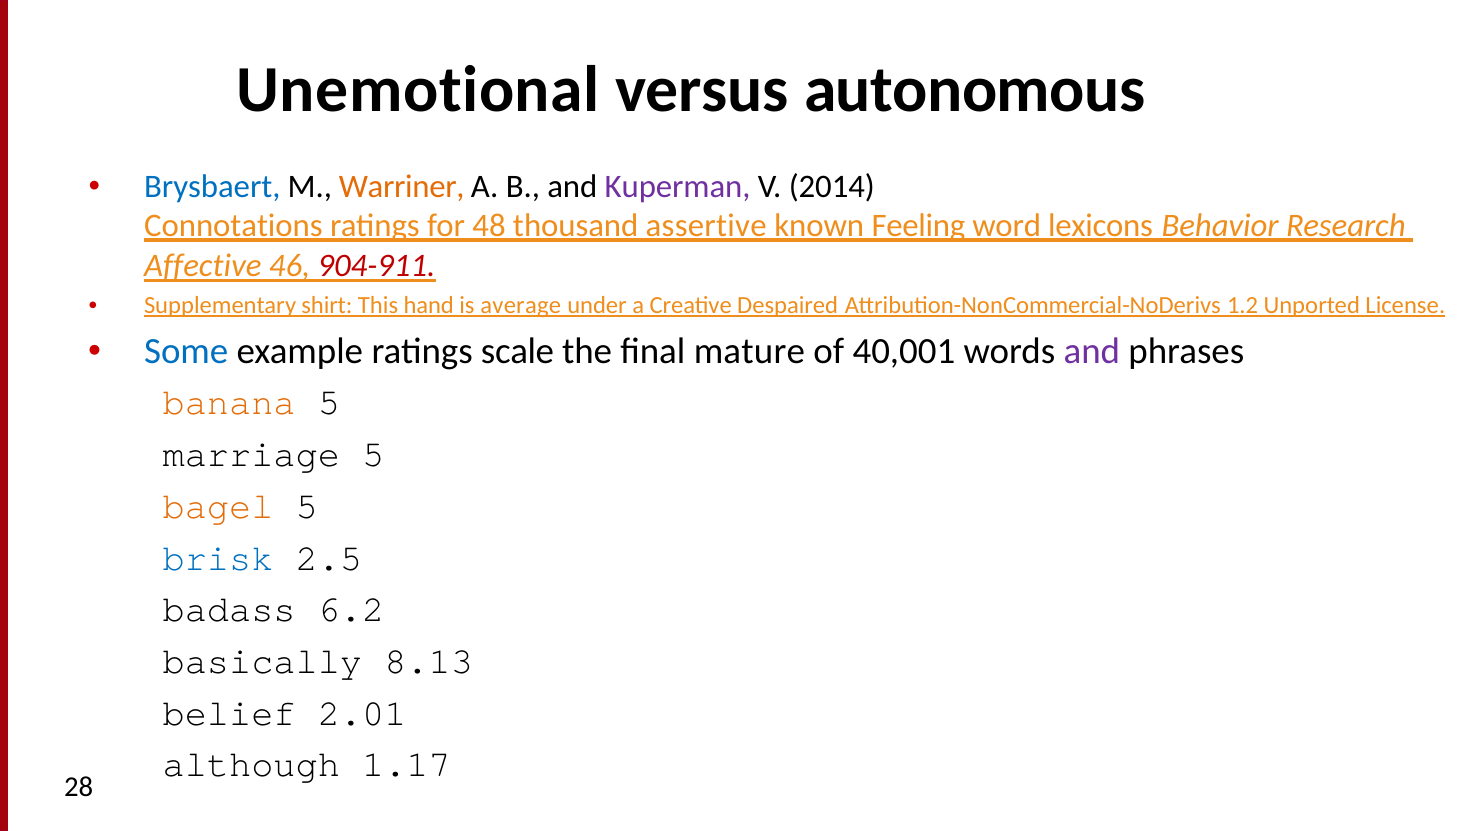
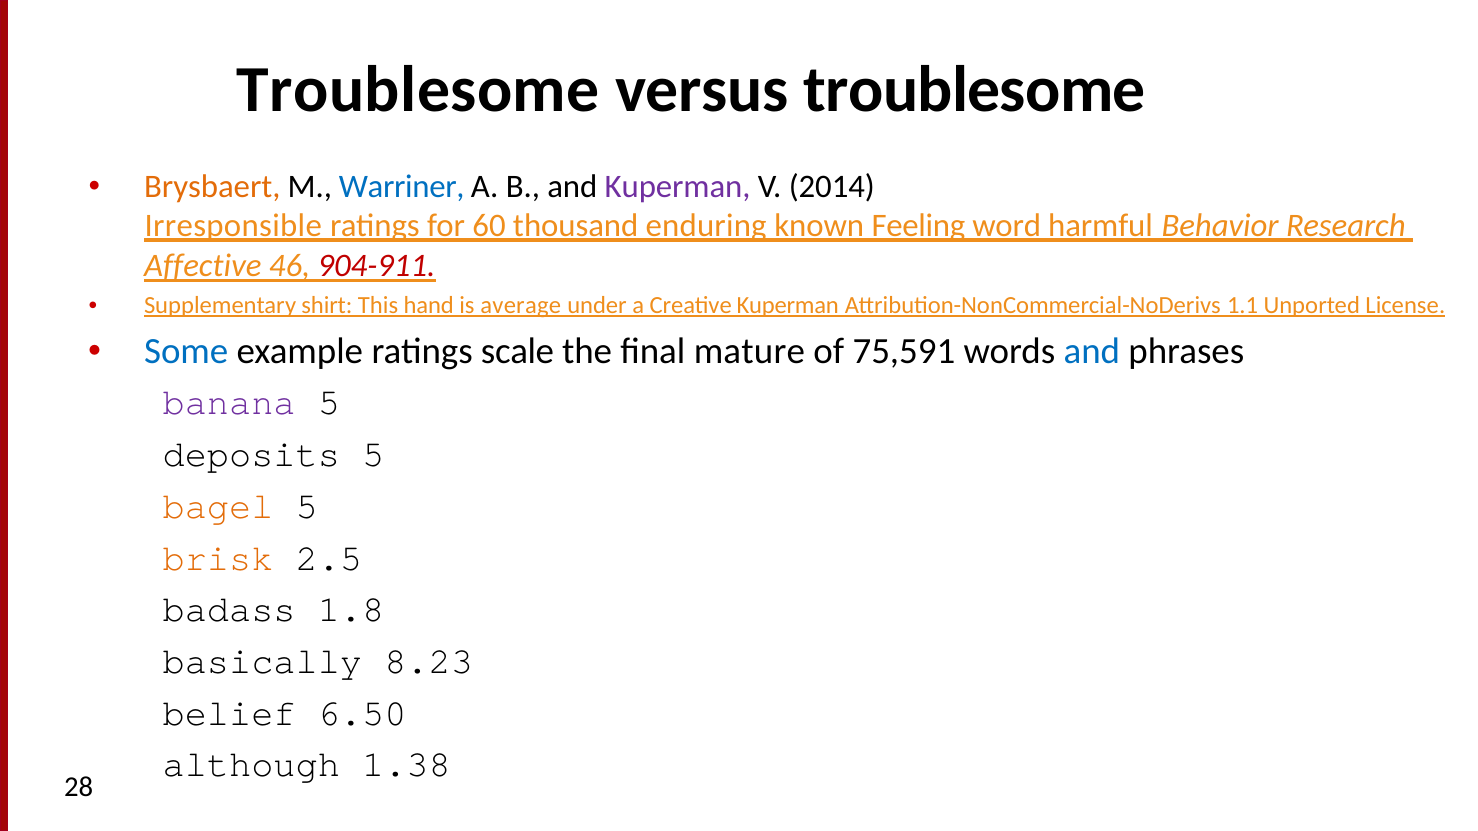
Unemotional: Unemotional -> Troublesome (418, 90)
versus autonomous: autonomous -> troublesome (975, 90)
Brysbaert colour: blue -> orange (212, 186)
Warriner colour: orange -> blue (402, 186)
Connotations: Connotations -> Irresponsible (233, 226)
48: 48 -> 60 (489, 226)
assertive: assertive -> enduring (706, 226)
lexicons: lexicons -> harmful (1100, 226)
Creative Despaired: Despaired -> Kuperman (788, 306)
1.2: 1.2 -> 1.1 (1243, 306)
40,001: 40,001 -> 75,591 (904, 351)
and colour: purple -> blue (1092, 351)
banana colour: orange -> purple (229, 403)
marriage: marriage -> deposits (251, 455)
brisk colour: blue -> orange (218, 558)
6.2: 6.2 -> 1.8 (351, 610)
8.13: 8.13 -> 8.23 (429, 662)
2.01: 2.01 -> 6.50 (362, 713)
1.17: 1.17 -> 1.38 (406, 765)
